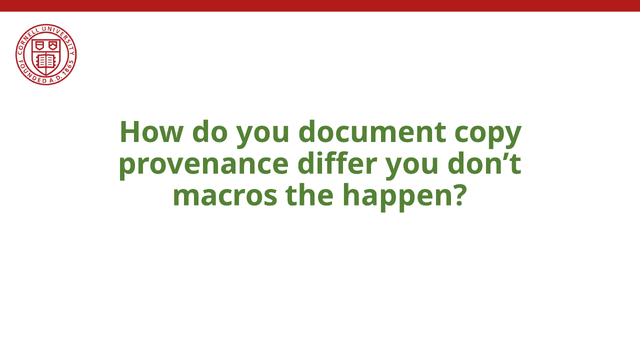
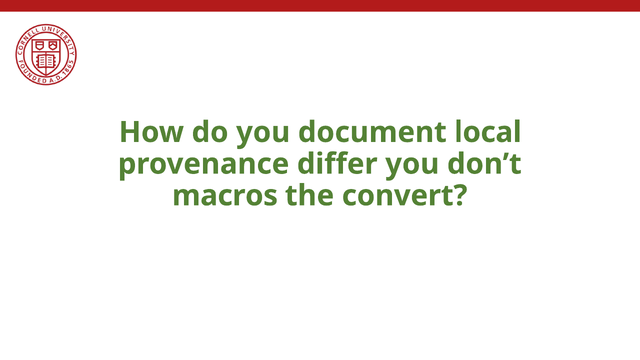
copy: copy -> local (488, 132)
happen: happen -> convert (405, 196)
